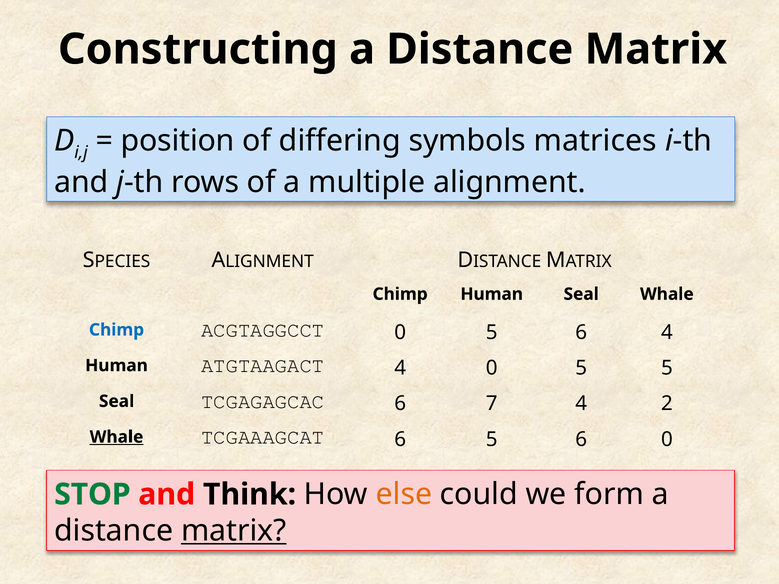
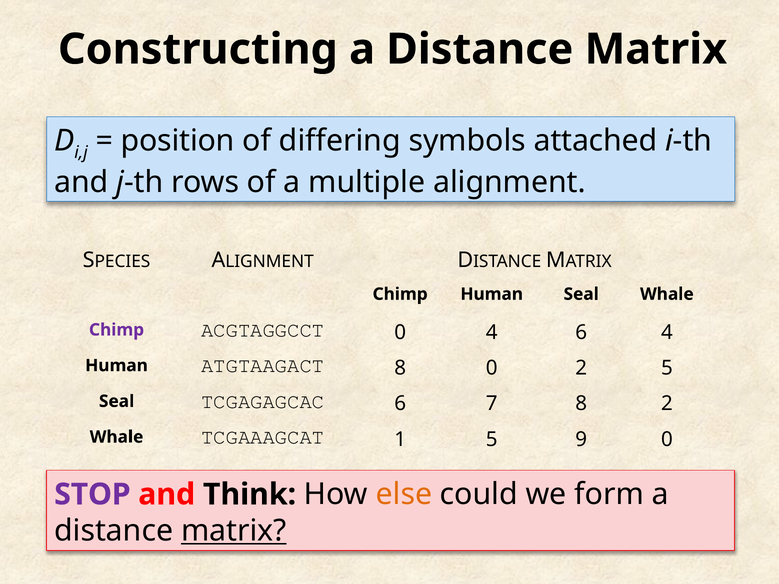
matrices: matrices -> attached (595, 141)
Chimp colour: blue -> purple (117, 330)
ACGTAGGCCT 0 5: 5 -> 4 (492, 332)
ATGTAAGACT 4: 4 -> 8 (400, 368)
5: 5 -> 2 (581, 368)
7 4: 4 -> 8 (581, 404)
Whale underline: present -> none (117, 437)
TCGAAAGCAT 6: 6 -> 1 (400, 440)
6: 6 -> 9 (581, 440)
STOP colour: green -> purple (92, 495)
